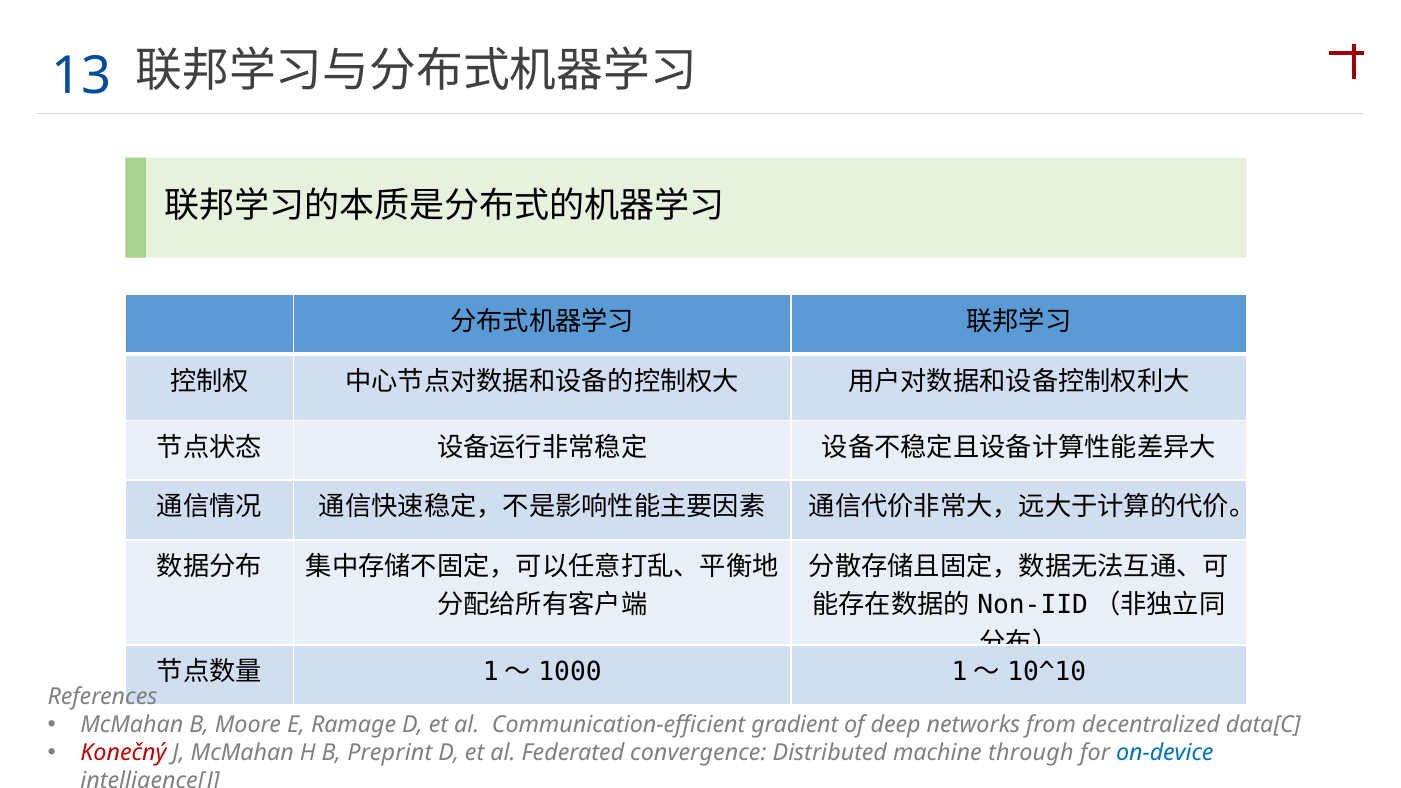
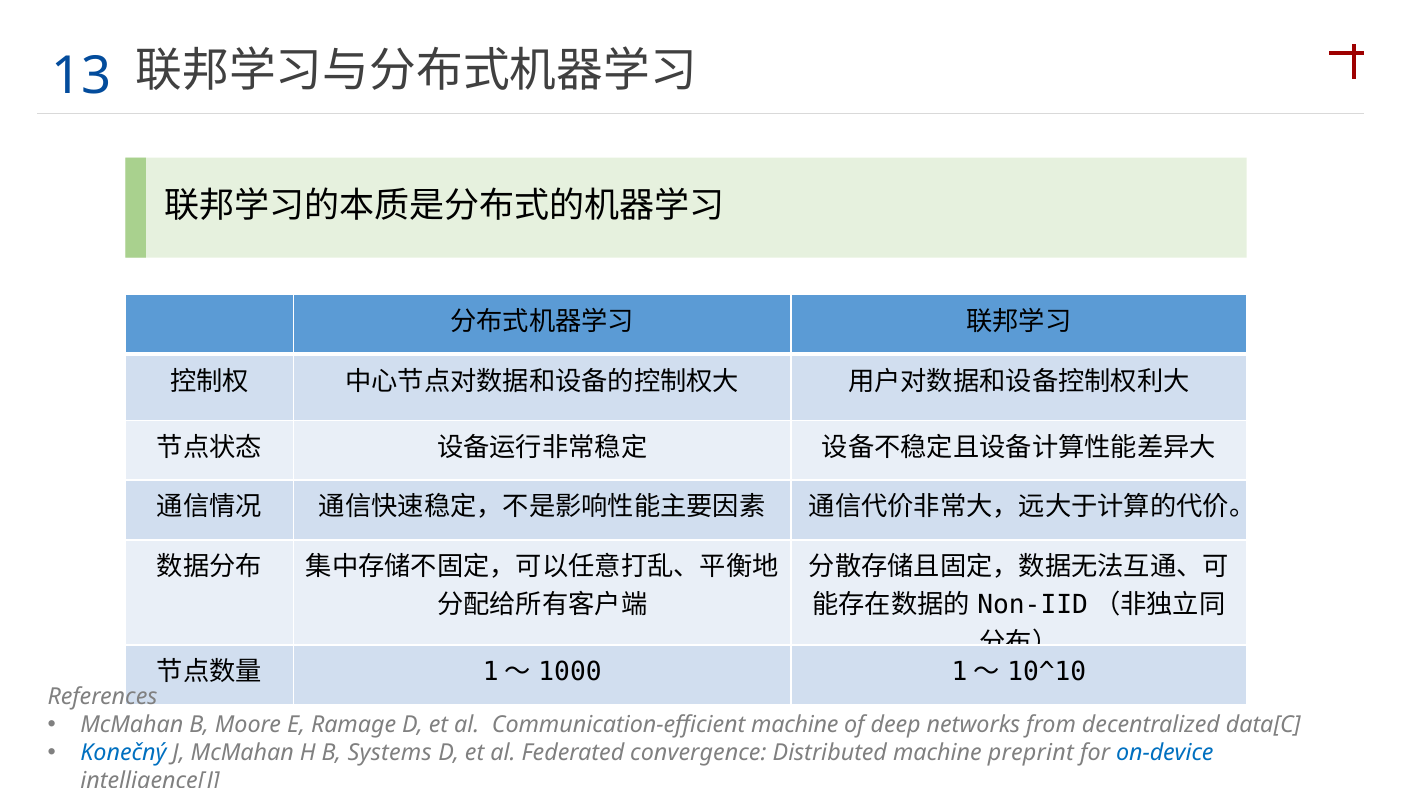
Communication-efficient gradient: gradient -> machine (795, 725)
Konečný colour: red -> blue (123, 753)
Preprint: Preprint -> Systems (390, 753)
through: through -> preprint (1031, 753)
